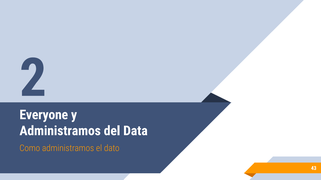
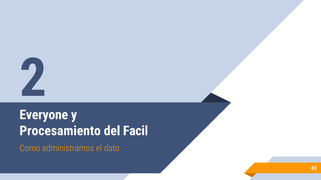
Administramos: Administramos -> Procesamiento (60, 131)
Data: Data -> Facil (136, 131)
